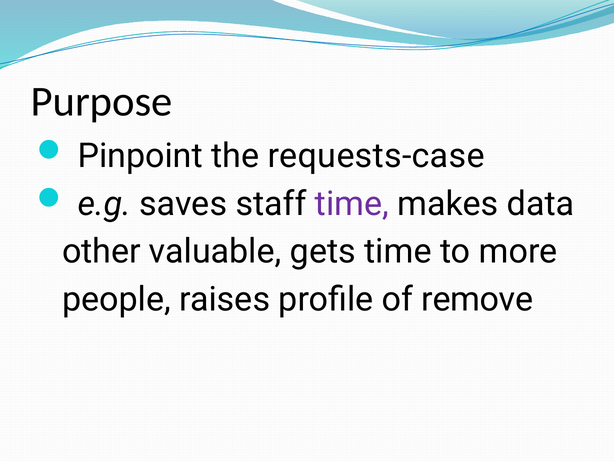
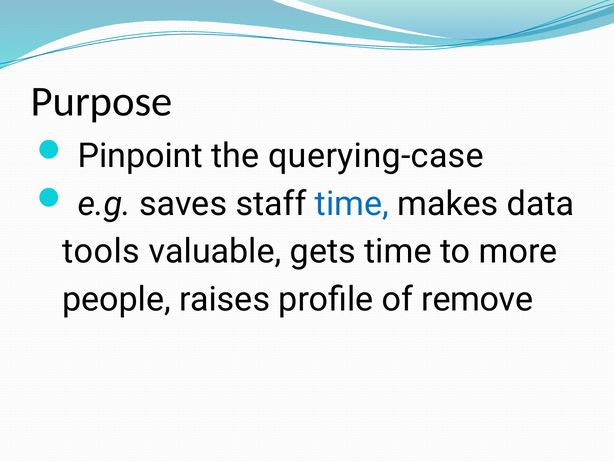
requests-case: requests-case -> querying-case (376, 156)
time colour: purple -> blue (352, 204)
other: other -> tools (101, 251)
